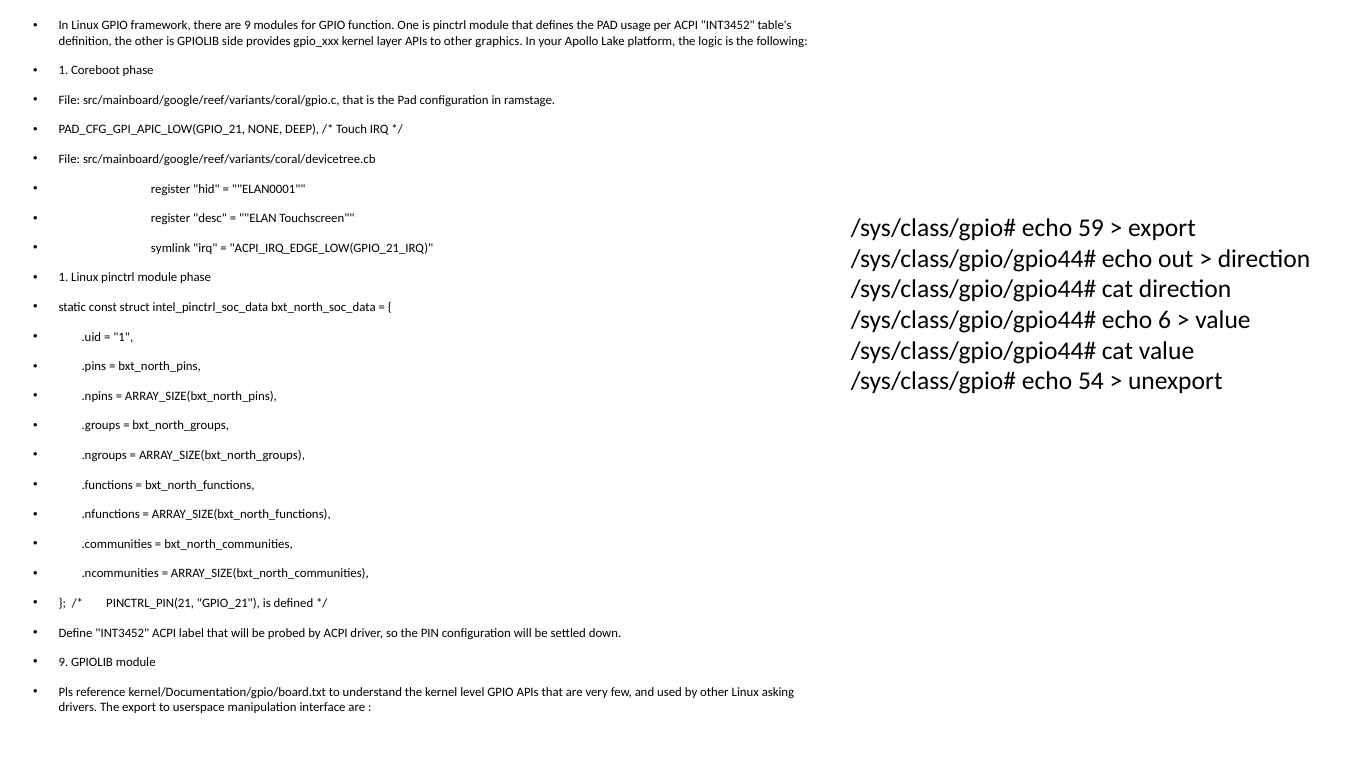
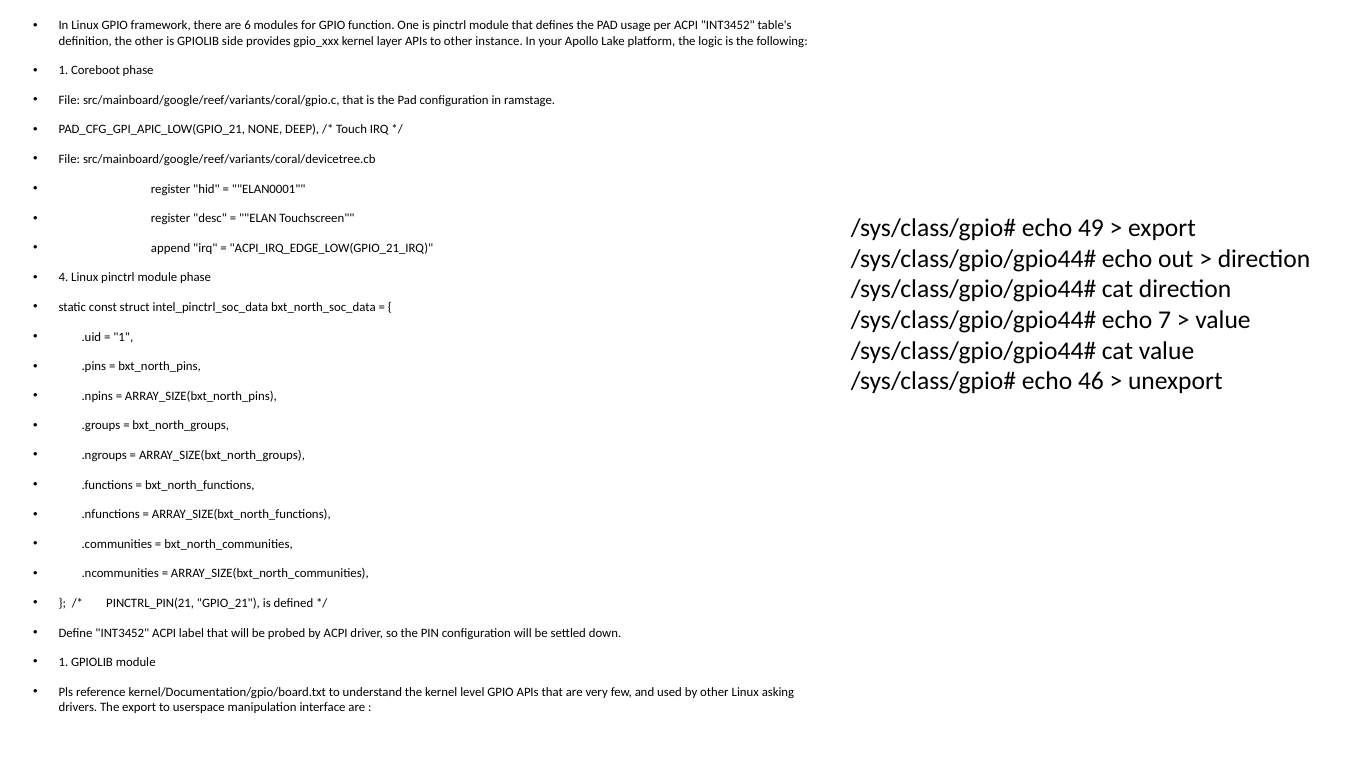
are 9: 9 -> 6 (248, 26)
graphics: graphics -> instance (499, 41)
59: 59 -> 49 (1091, 228)
symlink: symlink -> append (171, 248)
1: 1 -> 4 (63, 278)
6: 6 -> 7 (1165, 320)
54: 54 -> 46 (1091, 381)
9: 9 -> 1 (63, 662)
